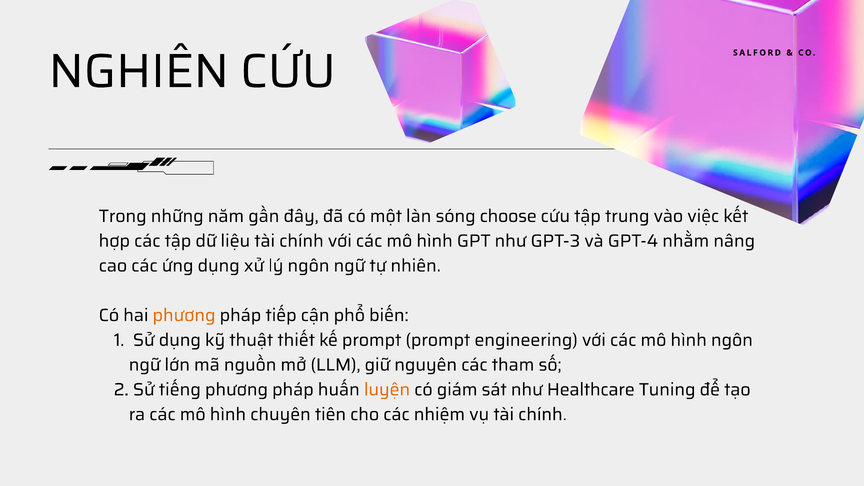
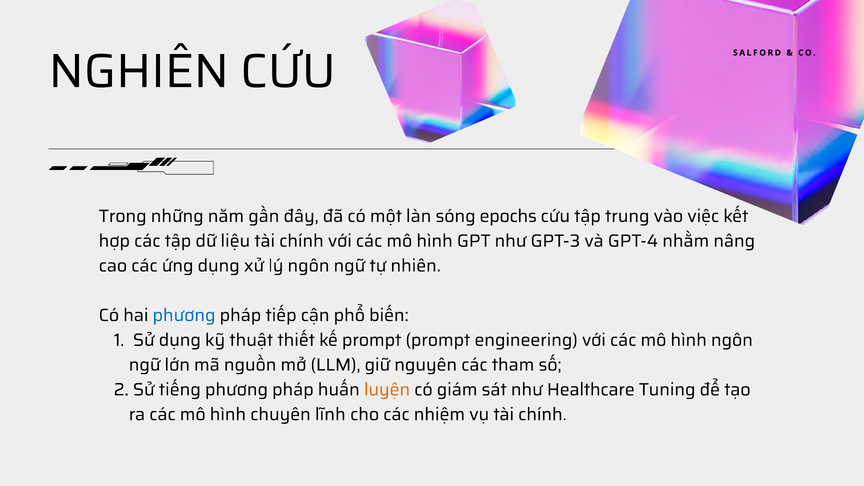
choose: choose -> epochs (508, 216)
phương colour: orange -> blue (184, 315)
tiên: tiên -> lĩnh (330, 414)
